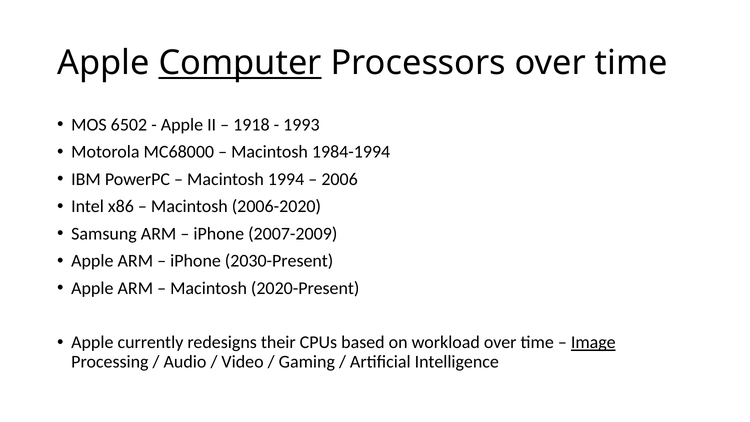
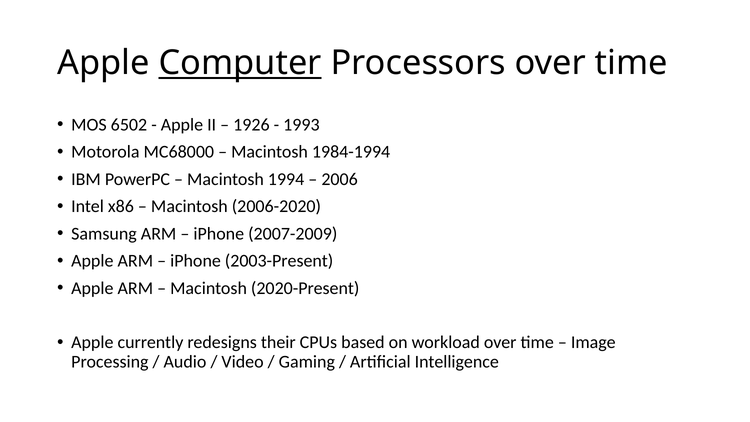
1918: 1918 -> 1926 (251, 125)
2030-Present: 2030-Present -> 2003-Present (279, 261)
Image underline: present -> none (593, 342)
